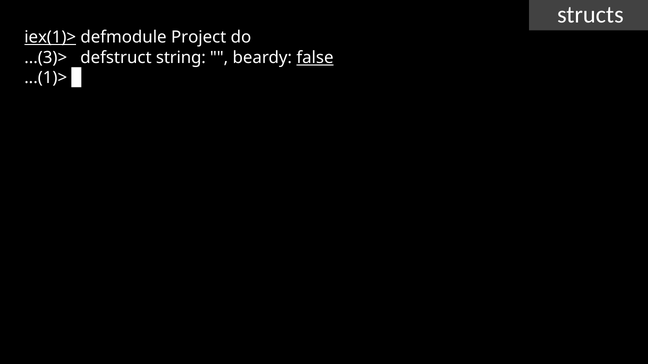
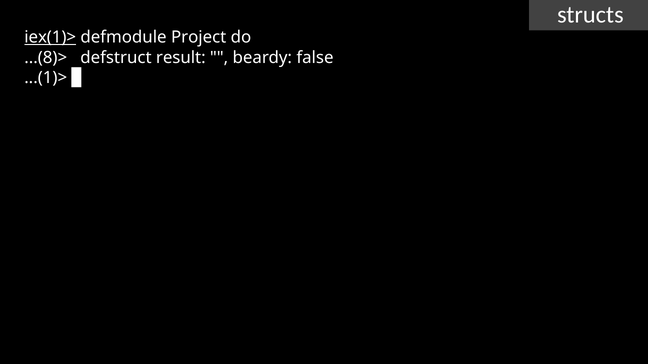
...(3)>: ...(3)> -> ...(8)> (46, 58)
string: string -> result (181, 58)
false underline: present -> none (315, 58)
